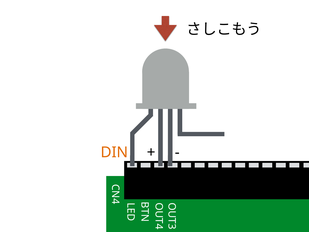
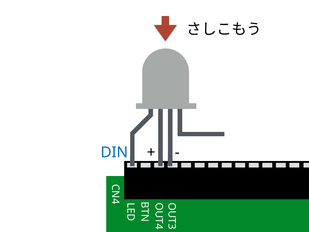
DIN colour: orange -> blue (114, 152)
